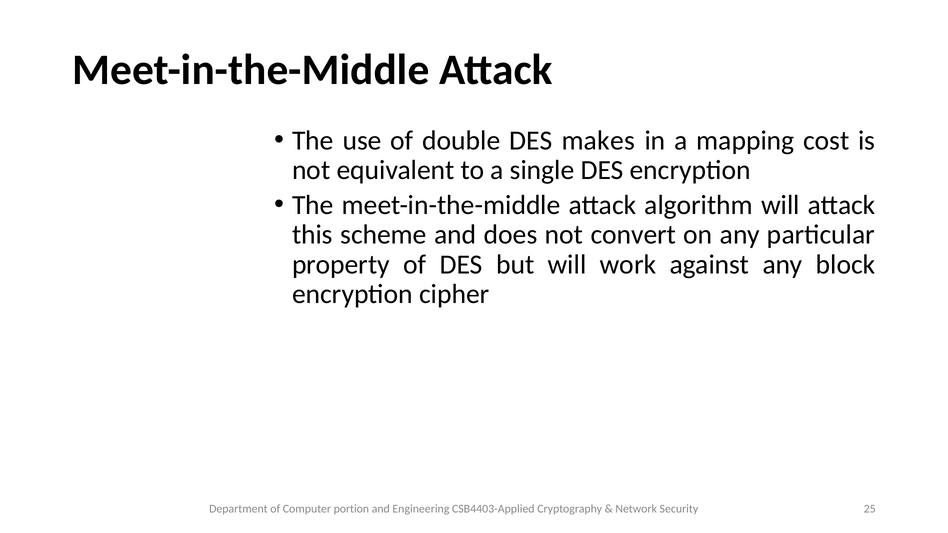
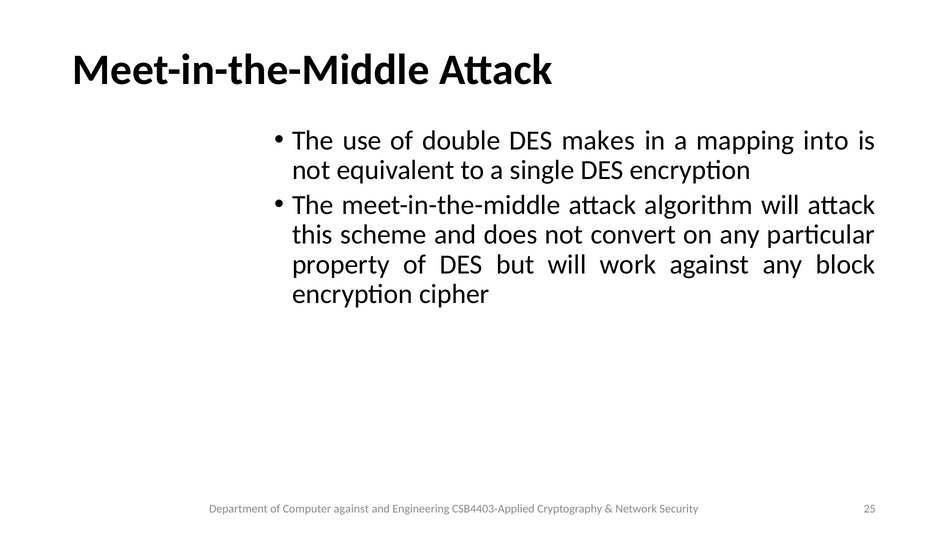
cost: cost -> into (826, 140)
Computer portion: portion -> against (351, 509)
